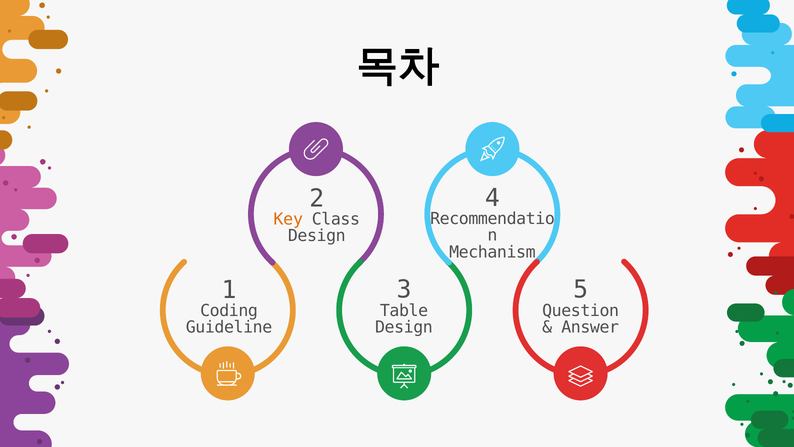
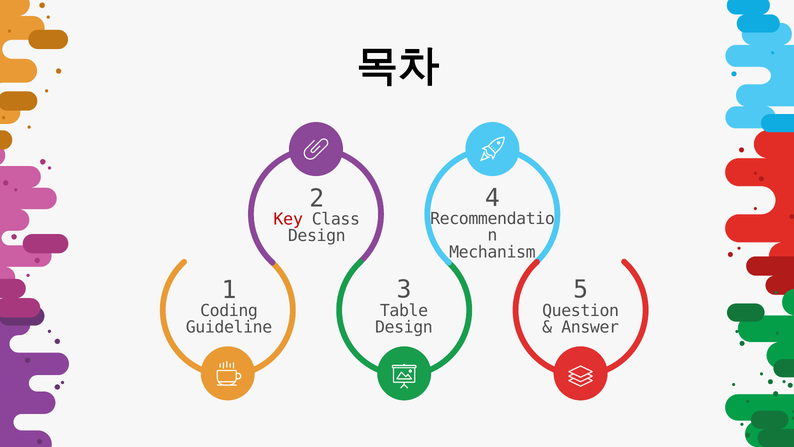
Key colour: orange -> red (288, 219)
